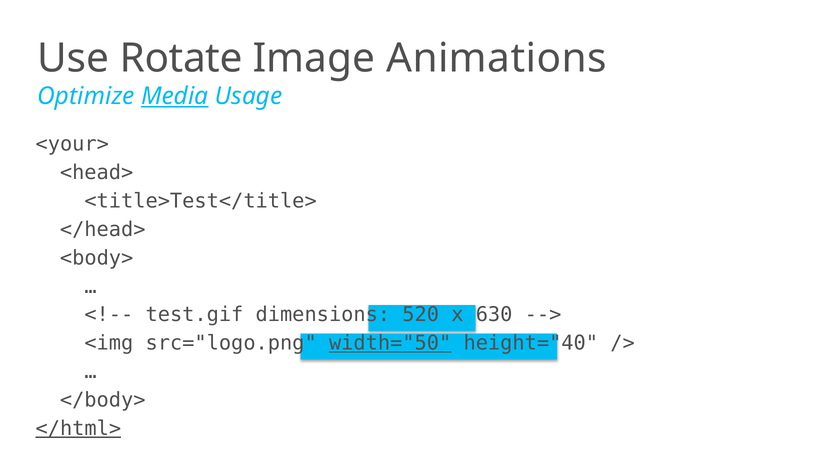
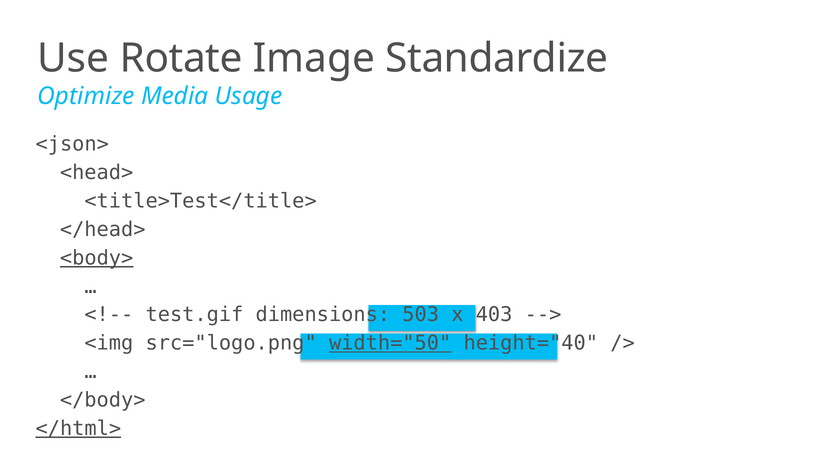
Animations: Animations -> Standardize (497, 58)
Media underline: present -> none (175, 96)
<your>: <your> -> <json> (72, 144)
<body> underline: none -> present (97, 258)
520: 520 -> 503 (421, 315)
630: 630 -> 403 (494, 315)
